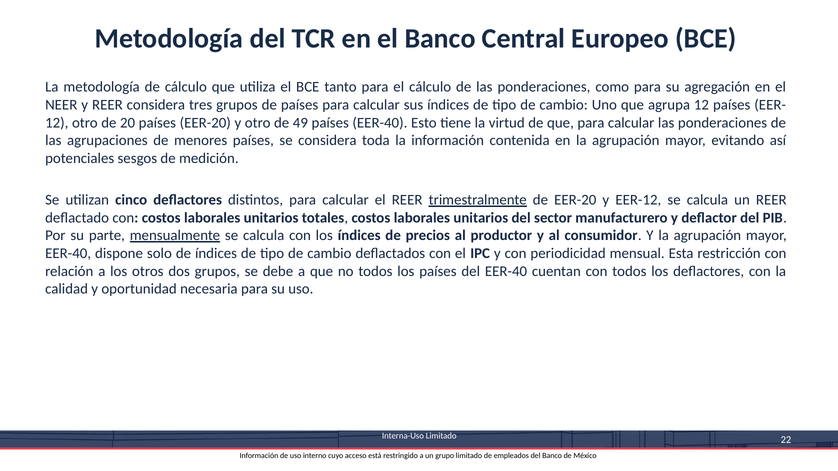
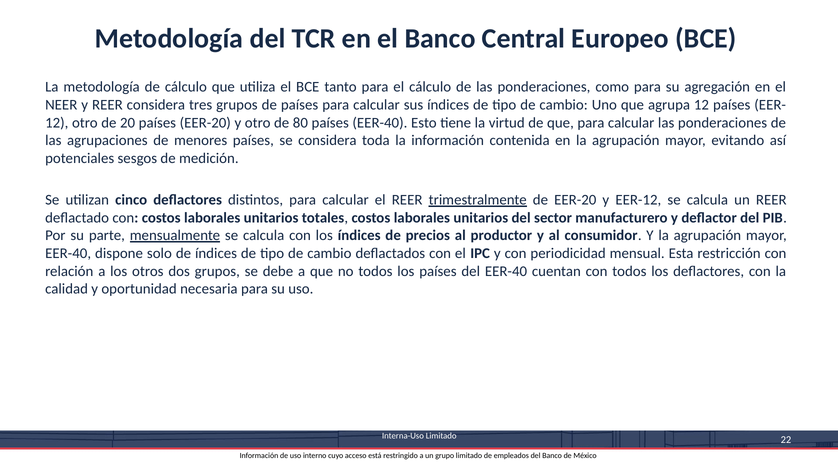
49: 49 -> 80 (300, 123)
